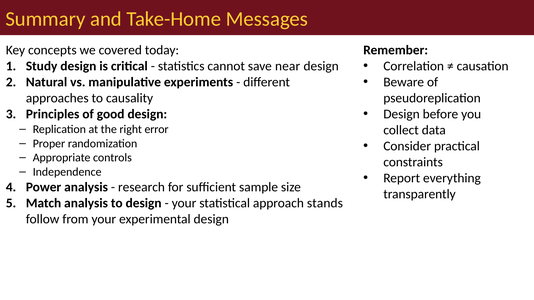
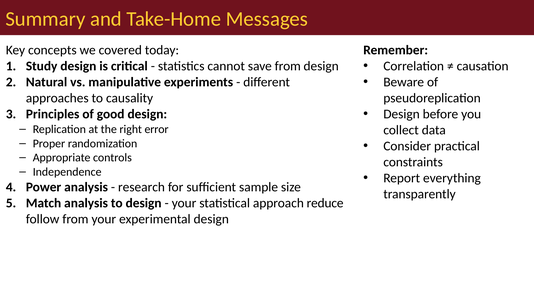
save near: near -> from (288, 66)
stands: stands -> reduce (325, 203)
